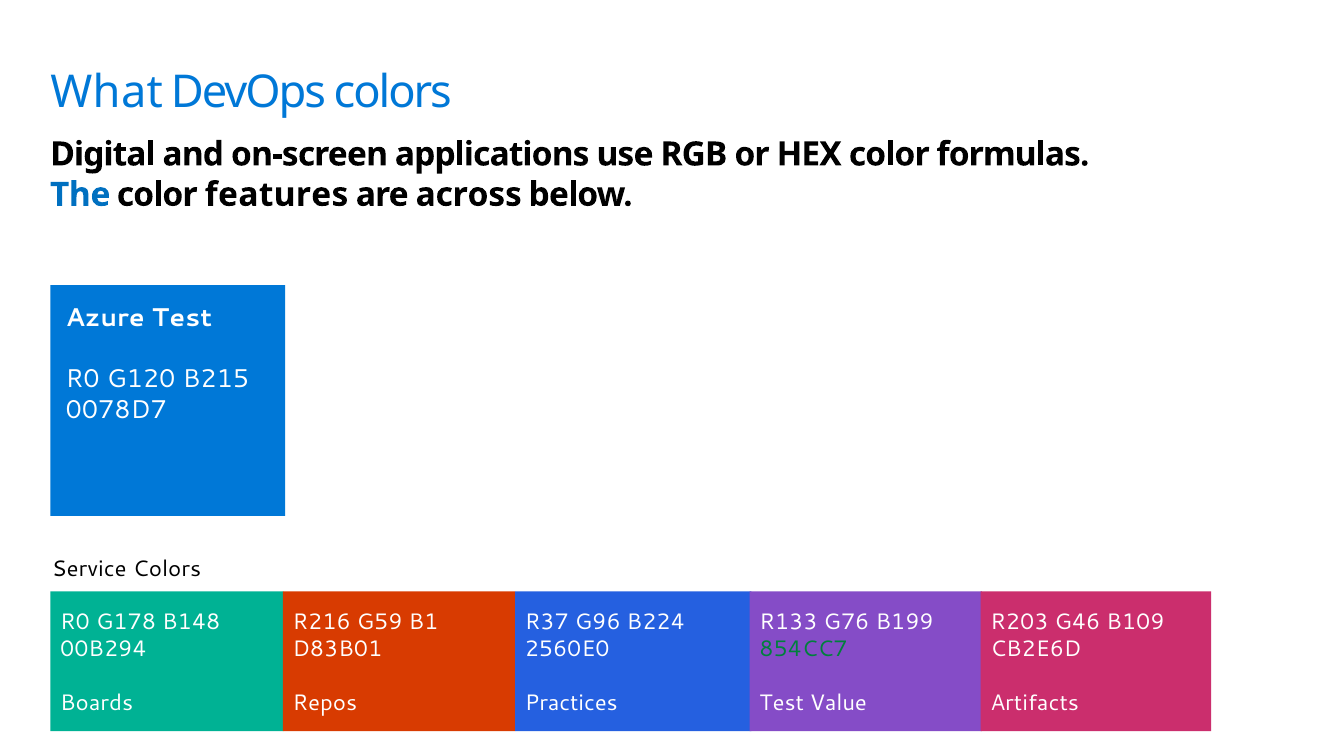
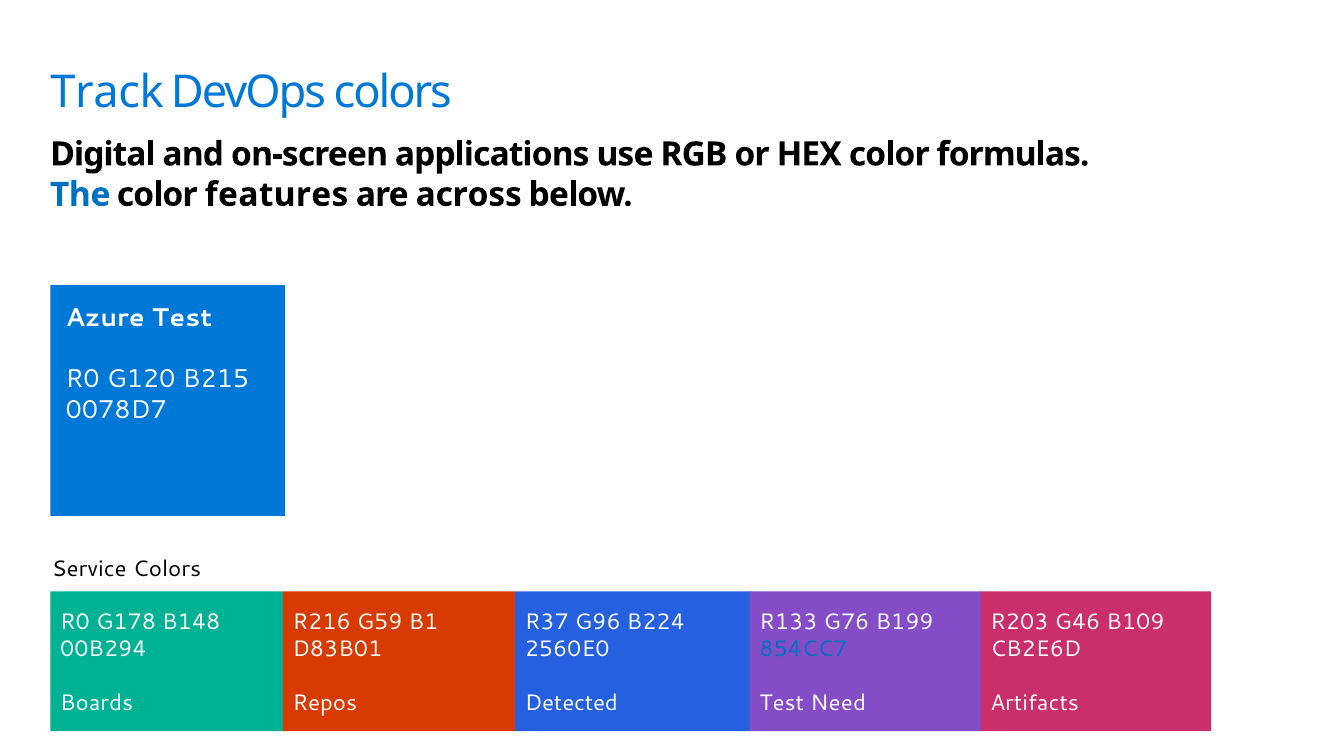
What: What -> Track (107, 92)
854CC7 colour: green -> blue (803, 649)
Practices: Practices -> Detected (571, 703)
Value: Value -> Need (838, 703)
